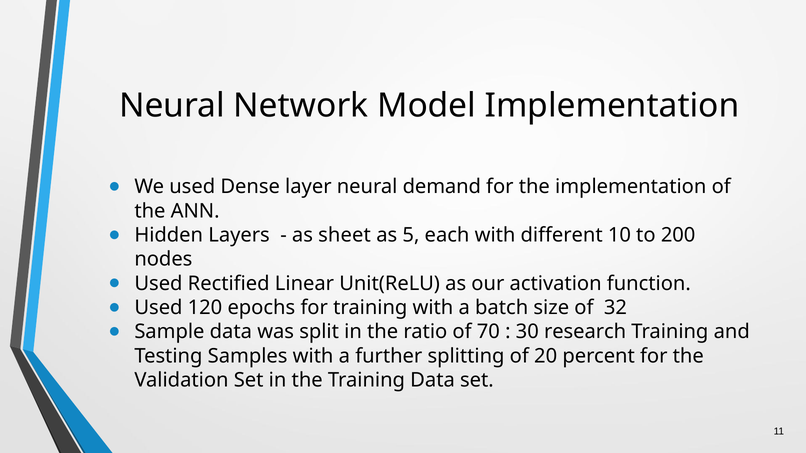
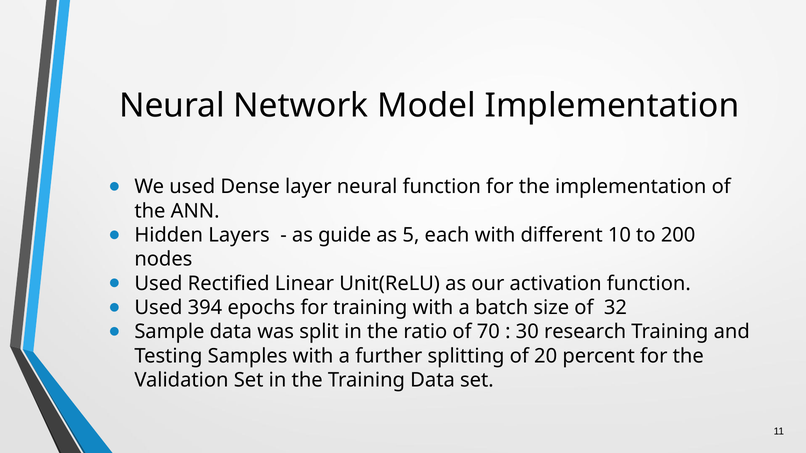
neural demand: demand -> function (442, 187)
sheet: sheet -> guide (345, 235)
120: 120 -> 394 (205, 308)
